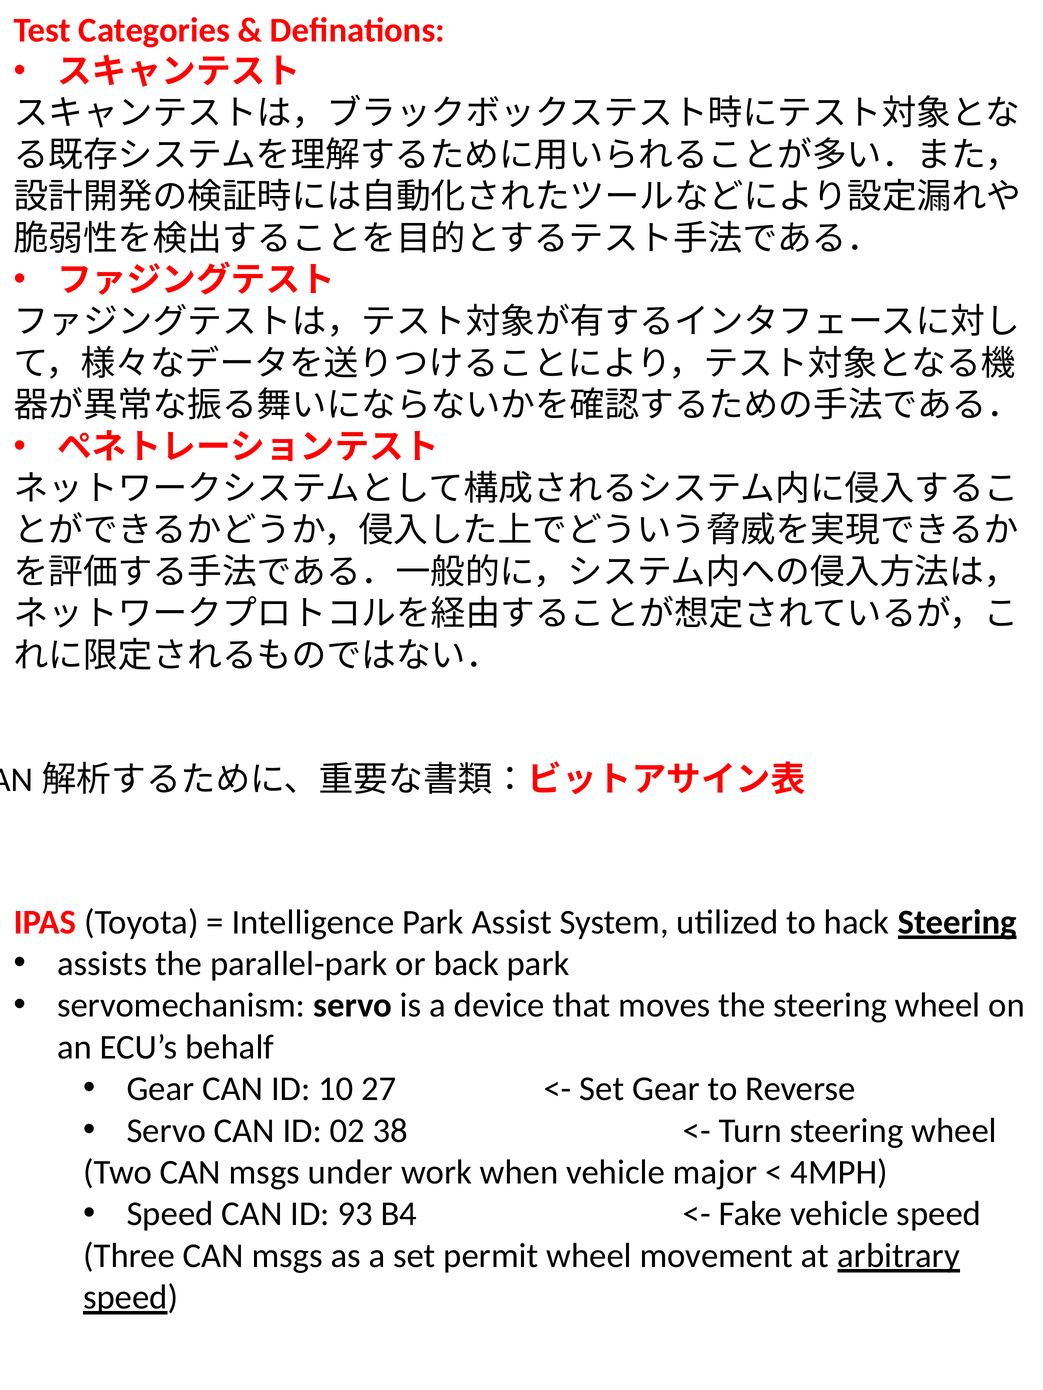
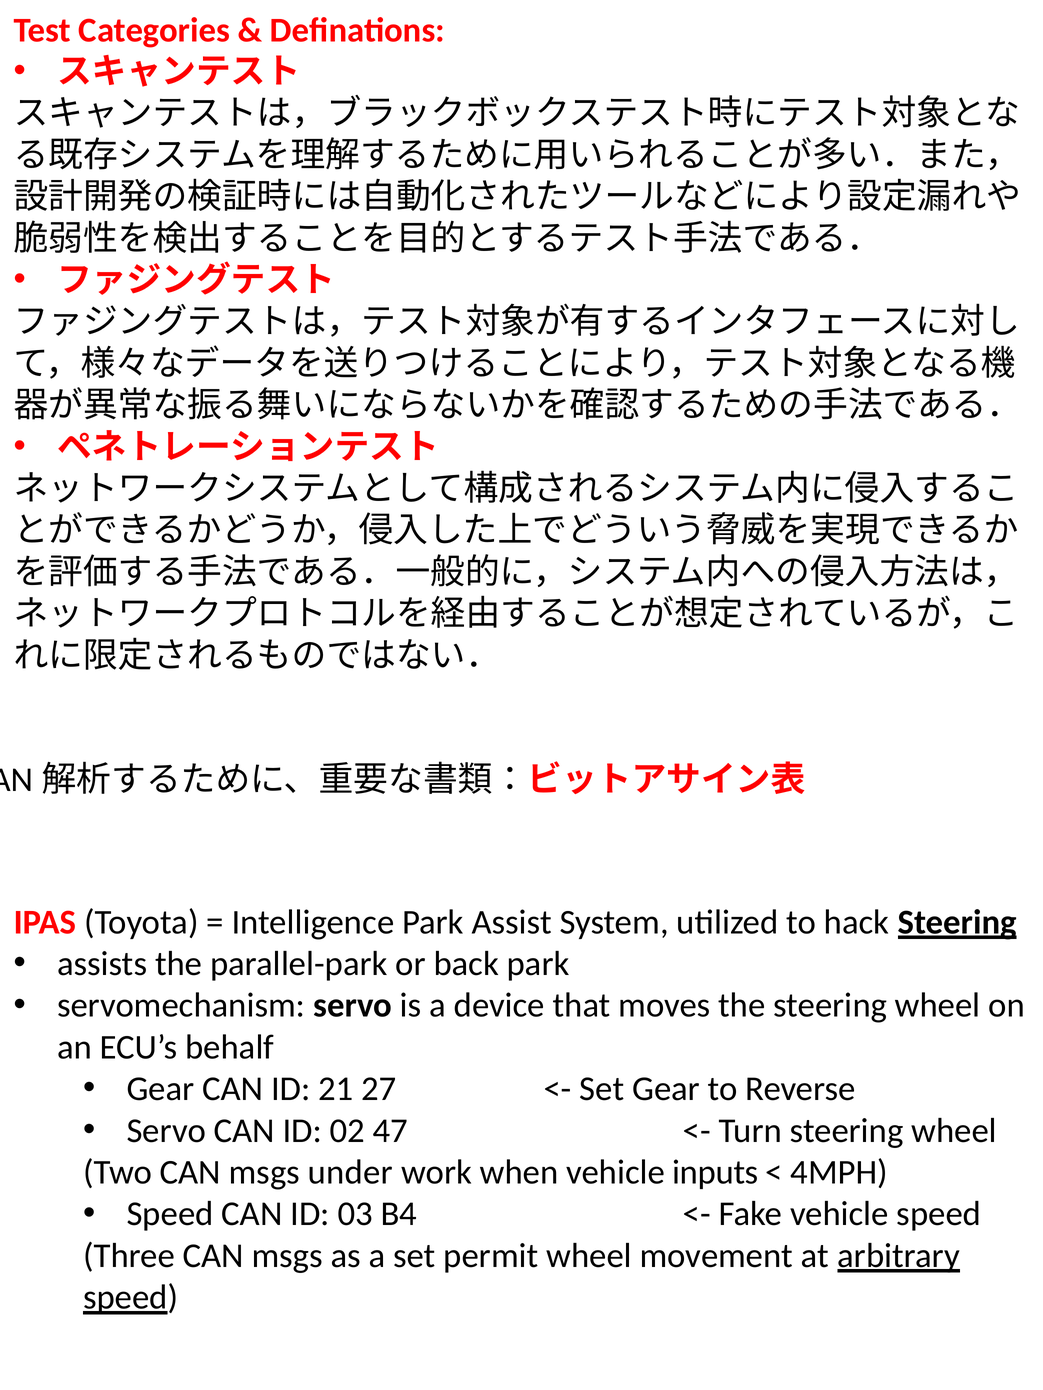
10: 10 -> 21 (336, 1089)
38: 38 -> 47 (390, 1131)
major: major -> inputs (715, 1173)
93: 93 -> 03 (355, 1215)
